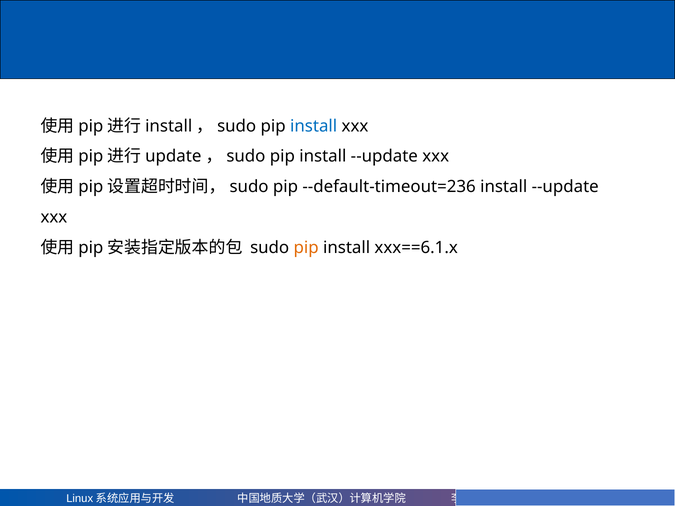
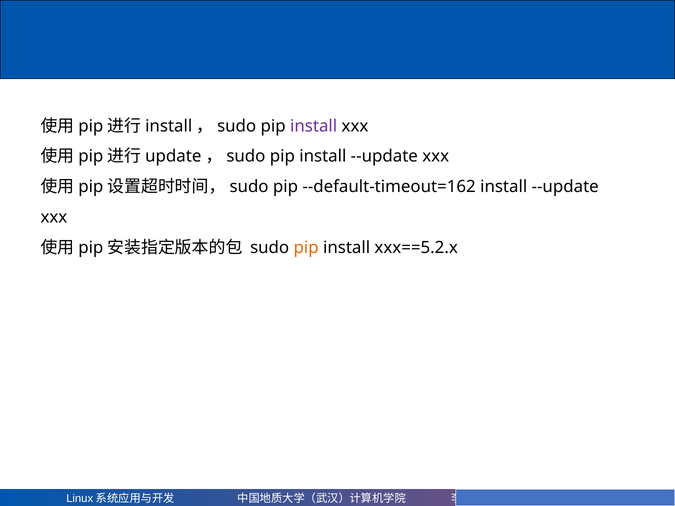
install colour: blue -> purple (314, 126)
--default-timeout=236: --default-timeout=236 -> --default-timeout=162 (389, 187)
xxx==6.1.x: xxx==6.1.x -> xxx==5.2.x (416, 248)
